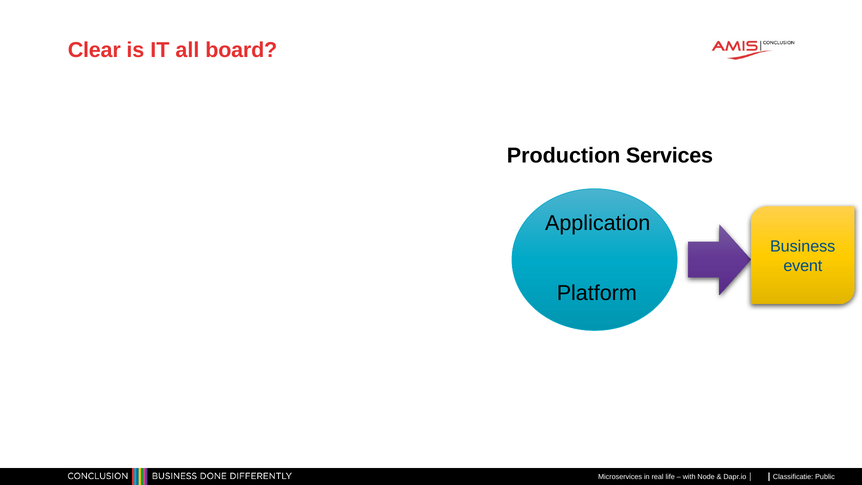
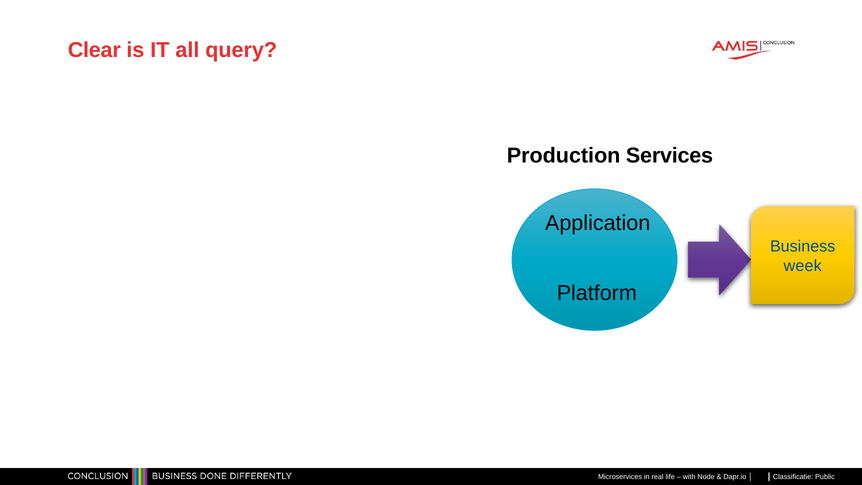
board: board -> query (241, 50)
event: event -> week (803, 266)
